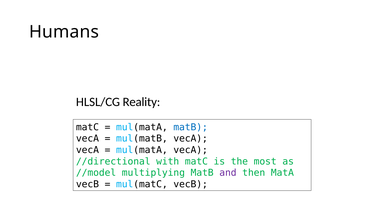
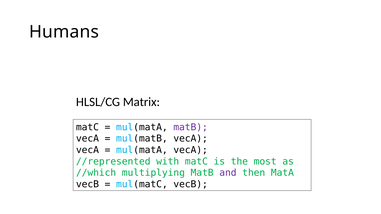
Reality: Reality -> Matrix (141, 102)
matB colour: blue -> purple (191, 127)
//directional: //directional -> //represented (113, 162)
//model: //model -> //which (96, 173)
